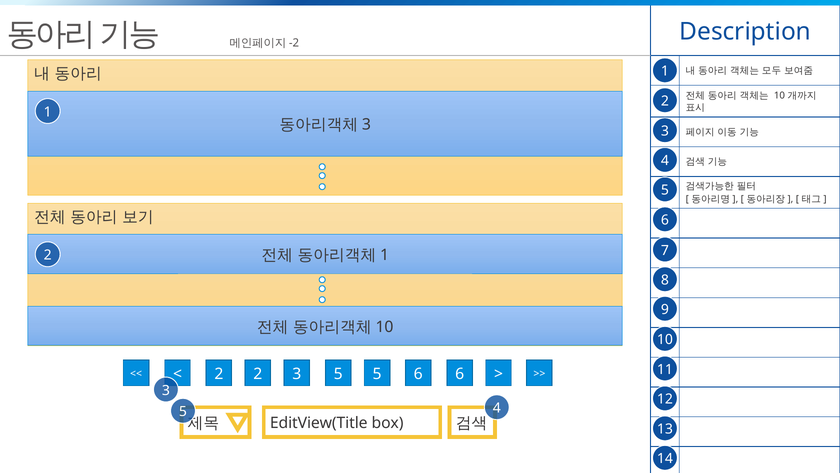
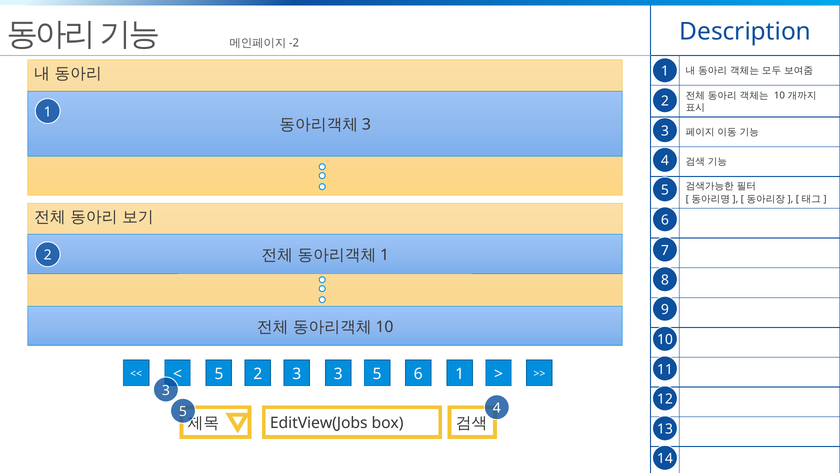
2: 2 -> 5 (219, 374)
3 5: 5 -> 3 (338, 374)
6 6: 6 -> 1 (460, 374)
EditView(Title: EditView(Title -> EditView(Jobs (319, 423)
